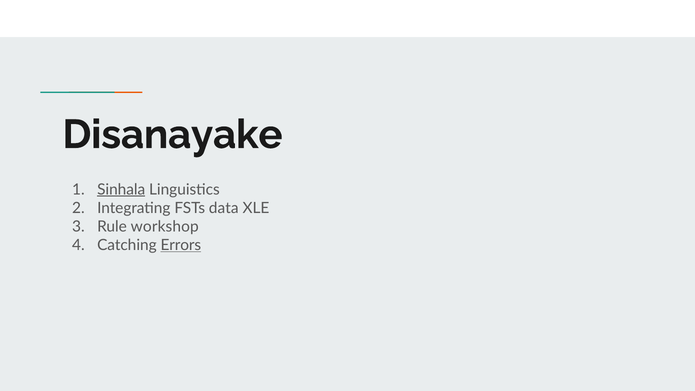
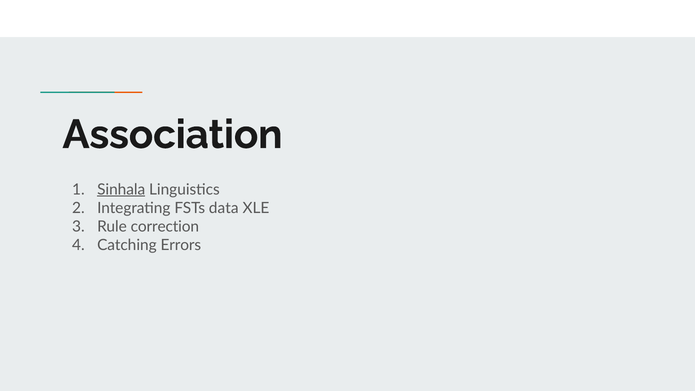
Disanayake: Disanayake -> Association (172, 135)
workshop: workshop -> correction (165, 227)
Errors underline: present -> none (181, 245)
